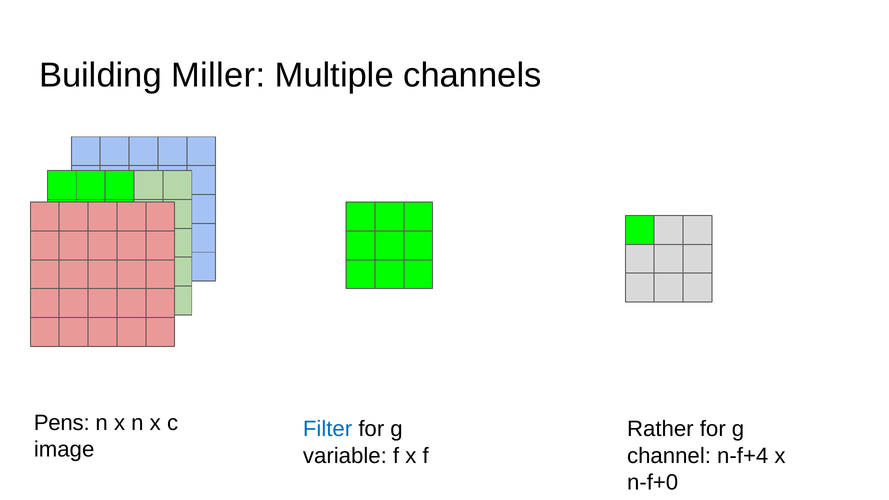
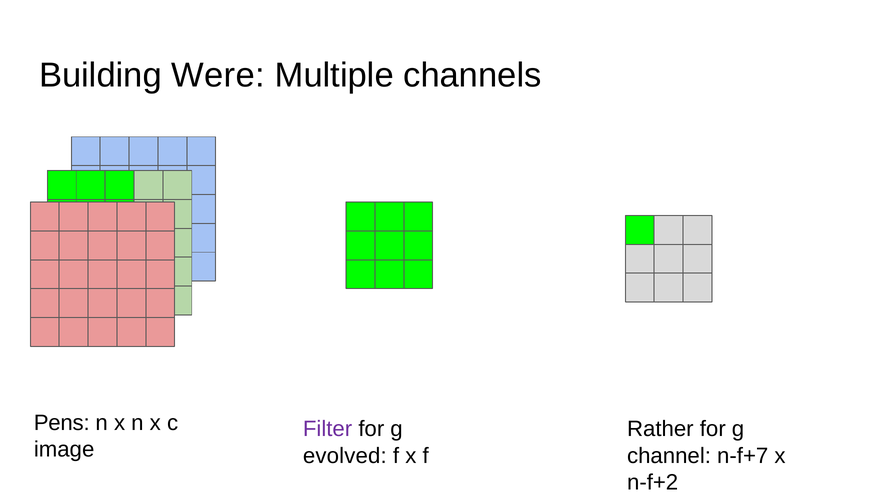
Miller: Miller -> Were (218, 75)
Filter colour: blue -> purple (328, 429)
variable: variable -> evolved (345, 456)
n-f+4: n-f+4 -> n-f+7 (743, 456)
n-f+0: n-f+0 -> n-f+2 (653, 483)
